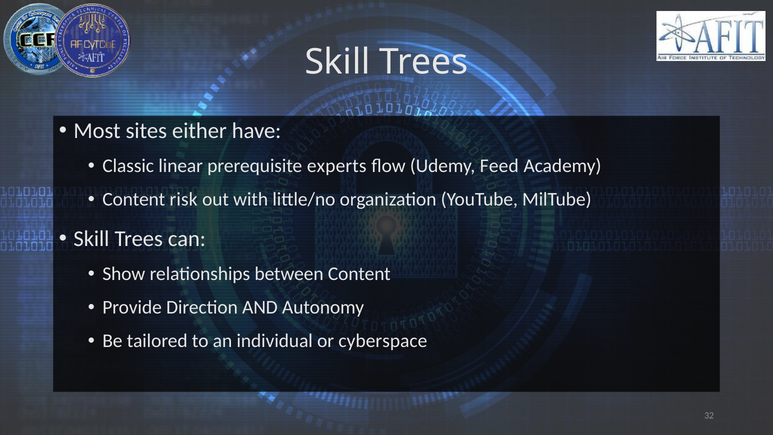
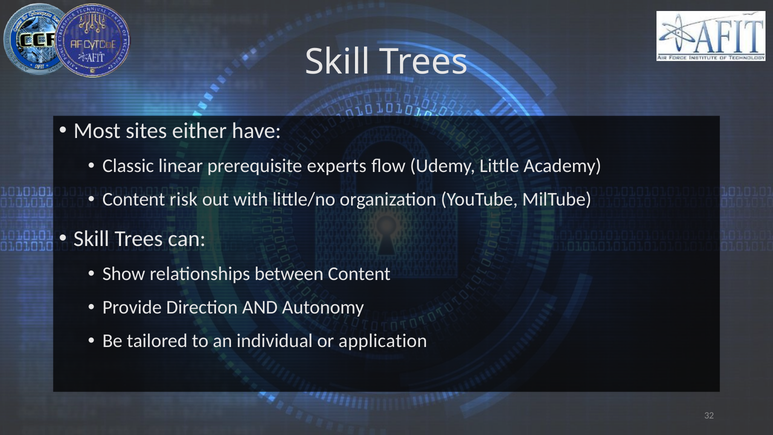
Feed: Feed -> Little (499, 166)
cyberspace: cyberspace -> application (383, 341)
